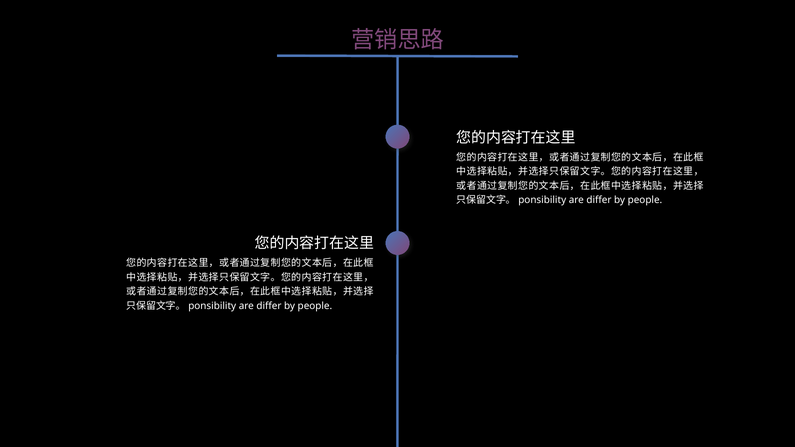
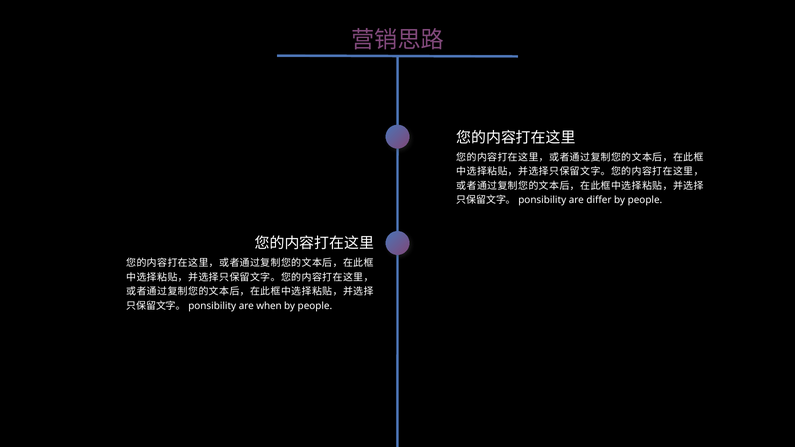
differ: differ -> when (269, 306)
